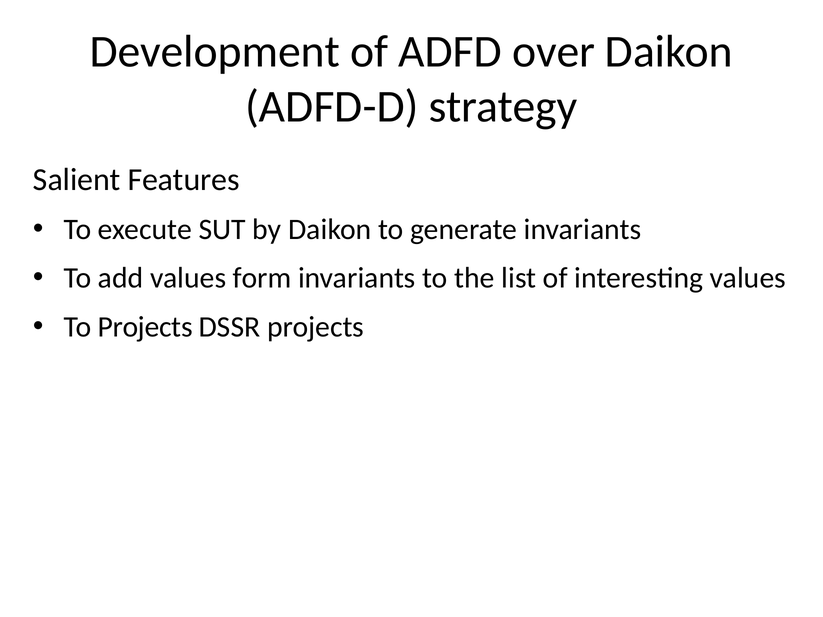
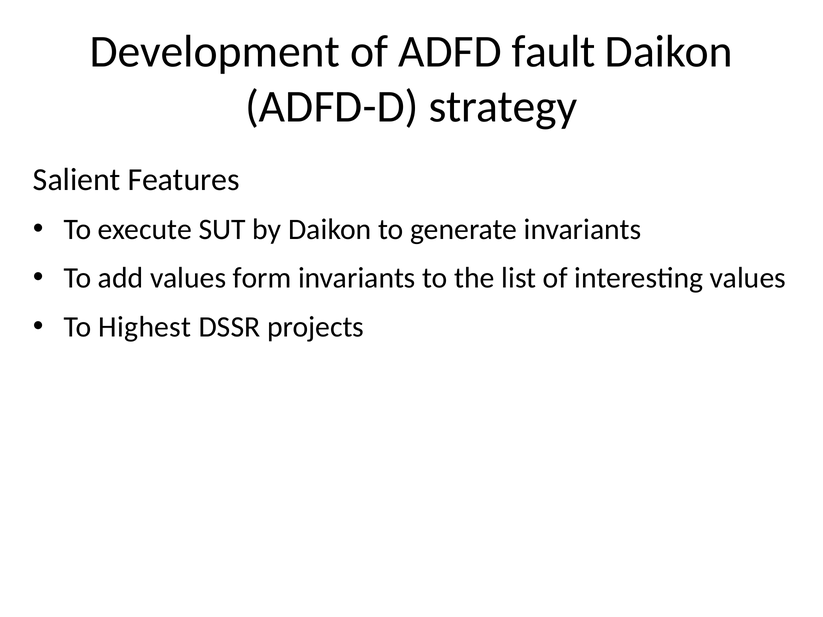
over: over -> fault (554, 52)
To Projects: Projects -> Highest (145, 327)
